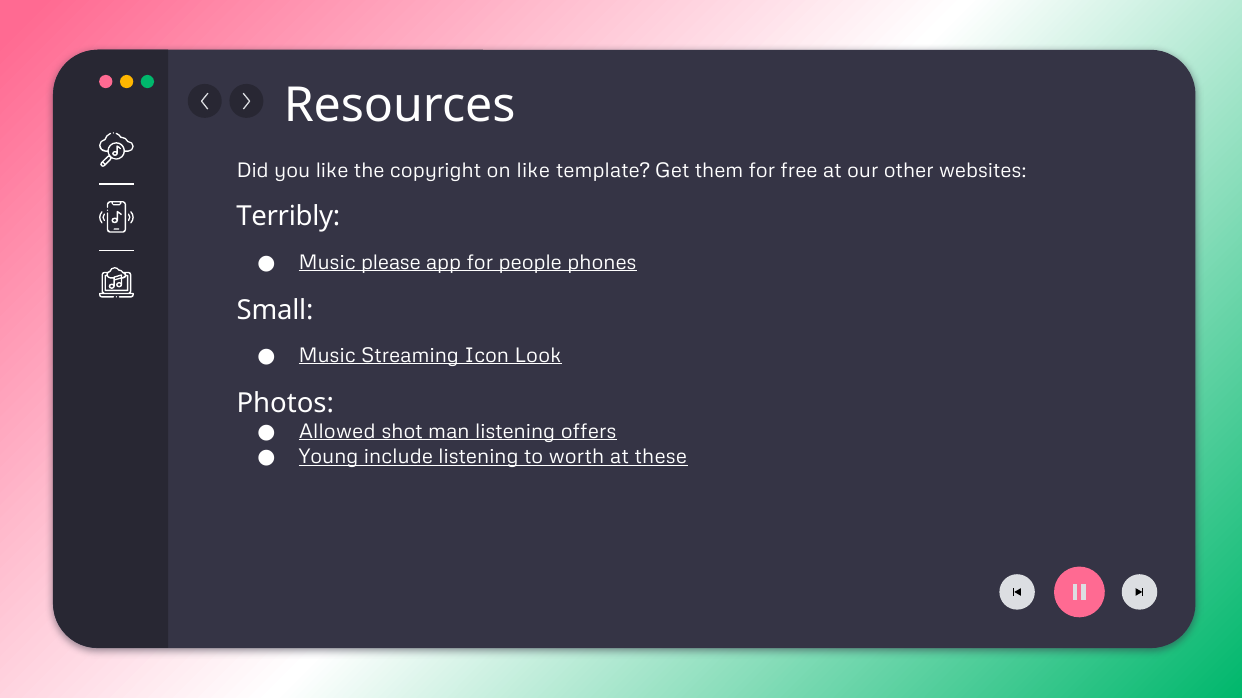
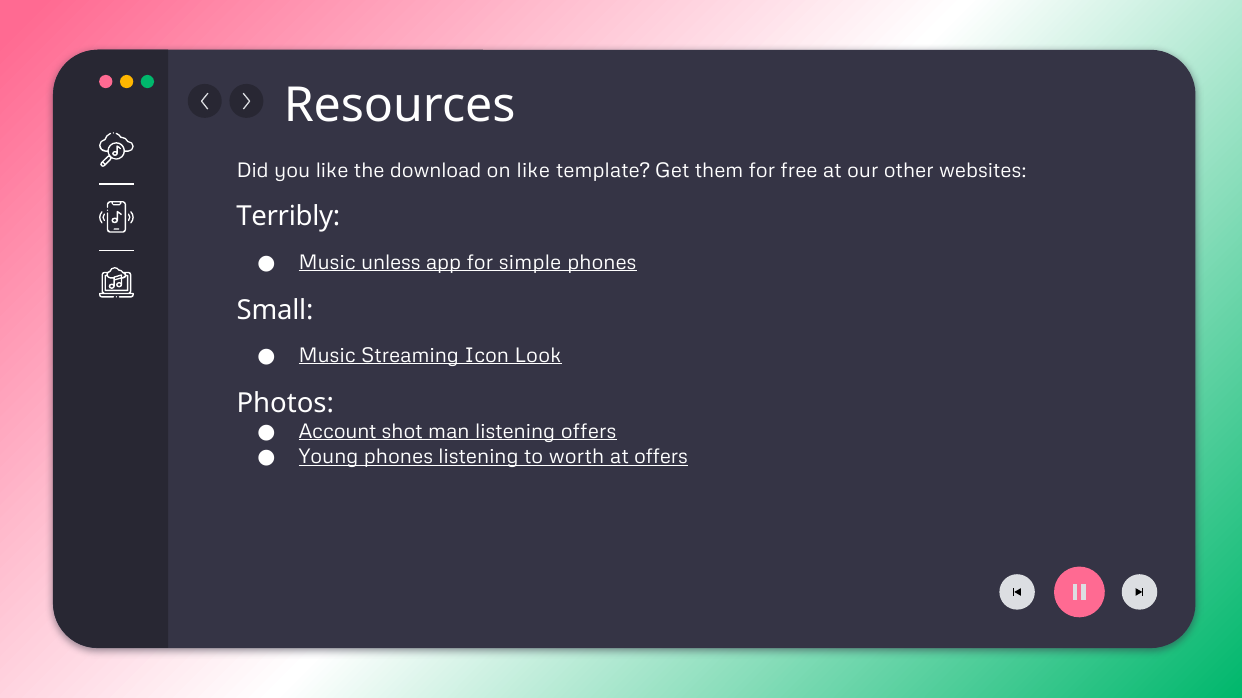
copyright: copyright -> download (436, 170)
please: please -> unless (391, 263)
people: people -> simple (530, 263)
Allowed: Allowed -> Account (338, 432)
Young include: include -> phones (398, 457)
at these: these -> offers (661, 457)
